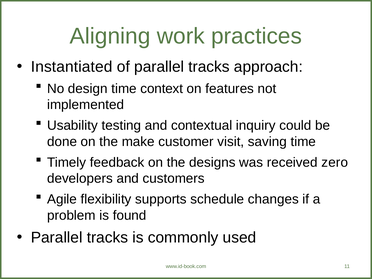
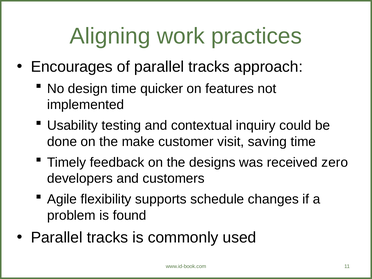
Instantiated: Instantiated -> Encourages (72, 67)
context: context -> quicker (162, 89)
